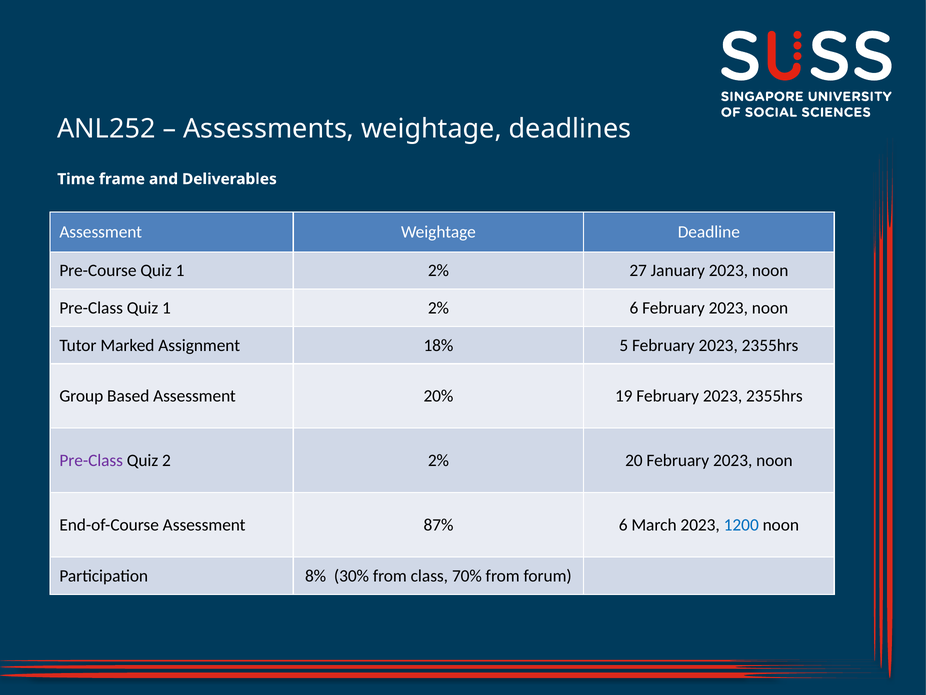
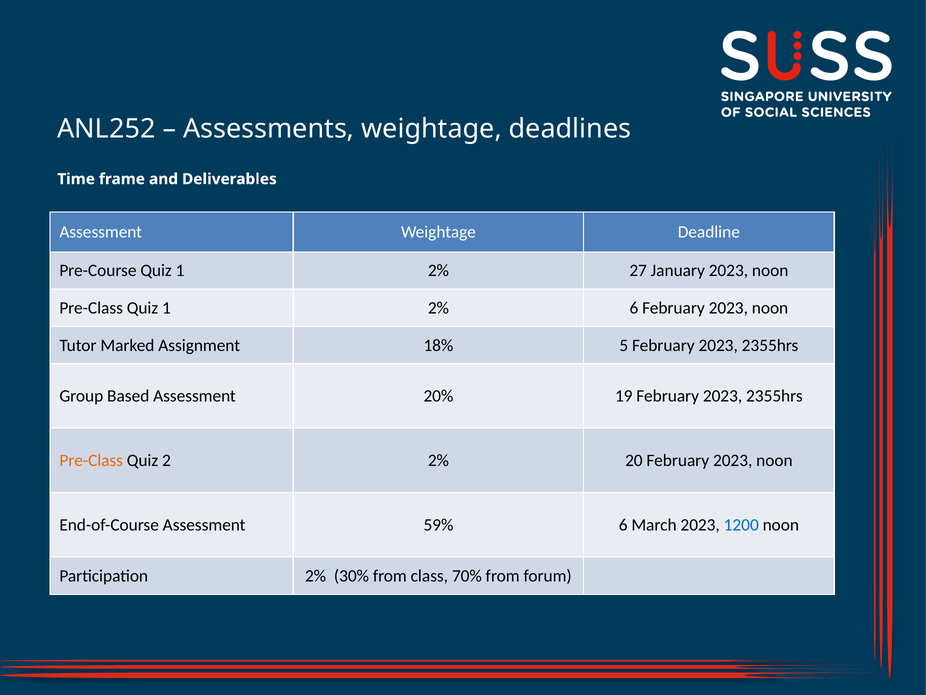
Pre-Class colour: purple -> orange (91, 460)
87%: 87% -> 59% (438, 525)
Participation 8%: 8% -> 2% (316, 576)
